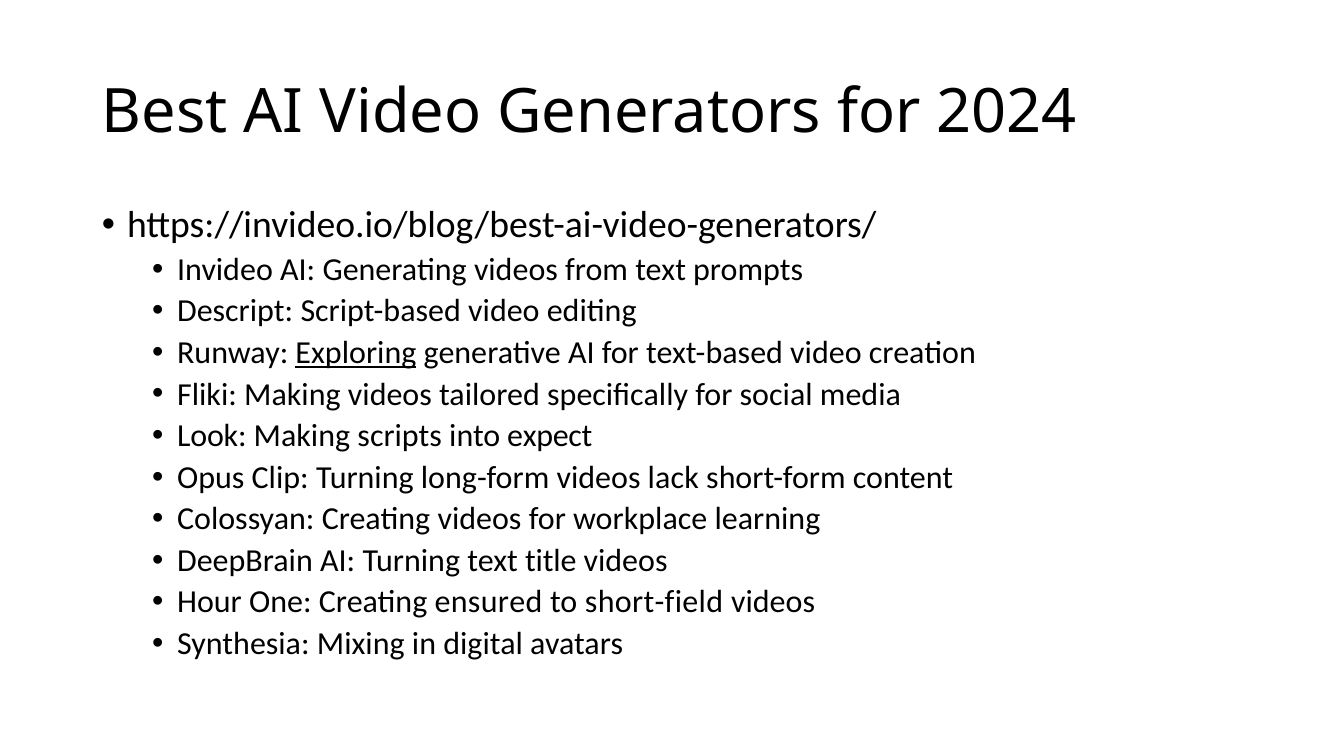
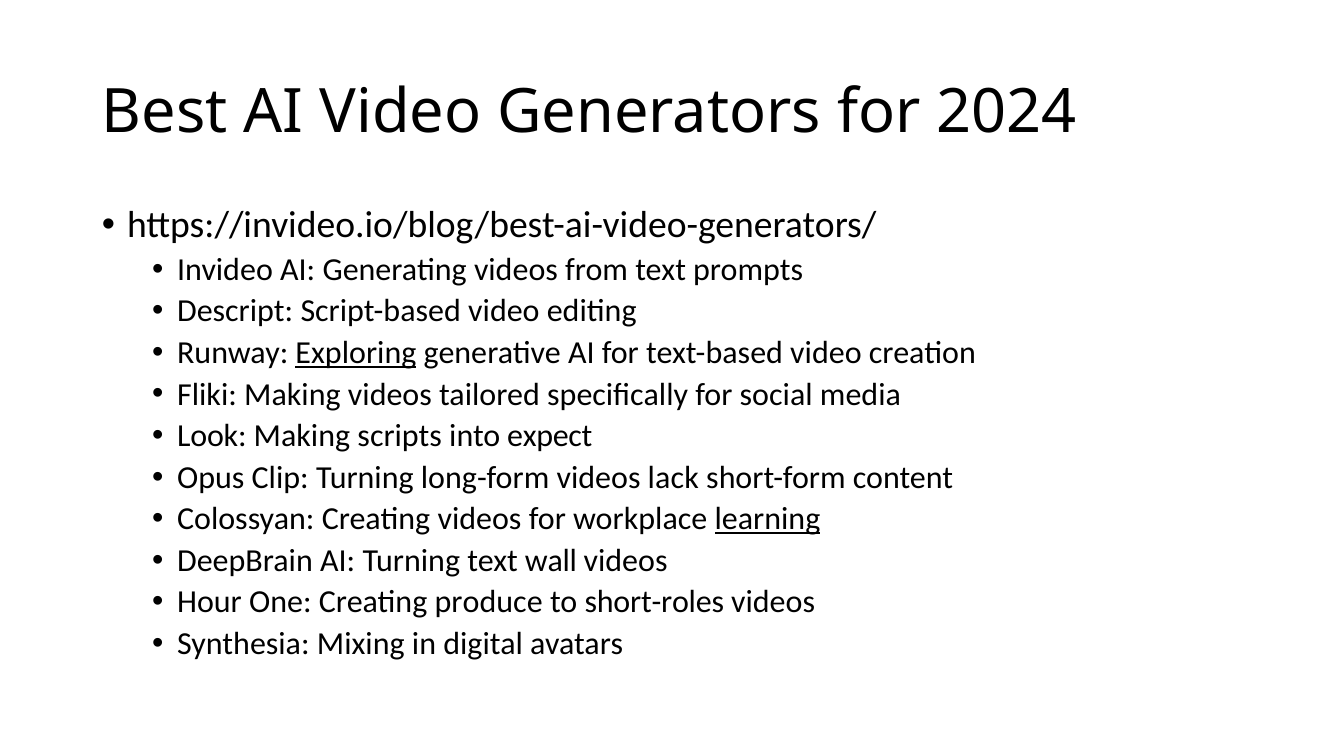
learning underline: none -> present (767, 519)
title: title -> wall (551, 561)
ensured: ensured -> produce (489, 602)
short-field: short-field -> short-roles (654, 602)
